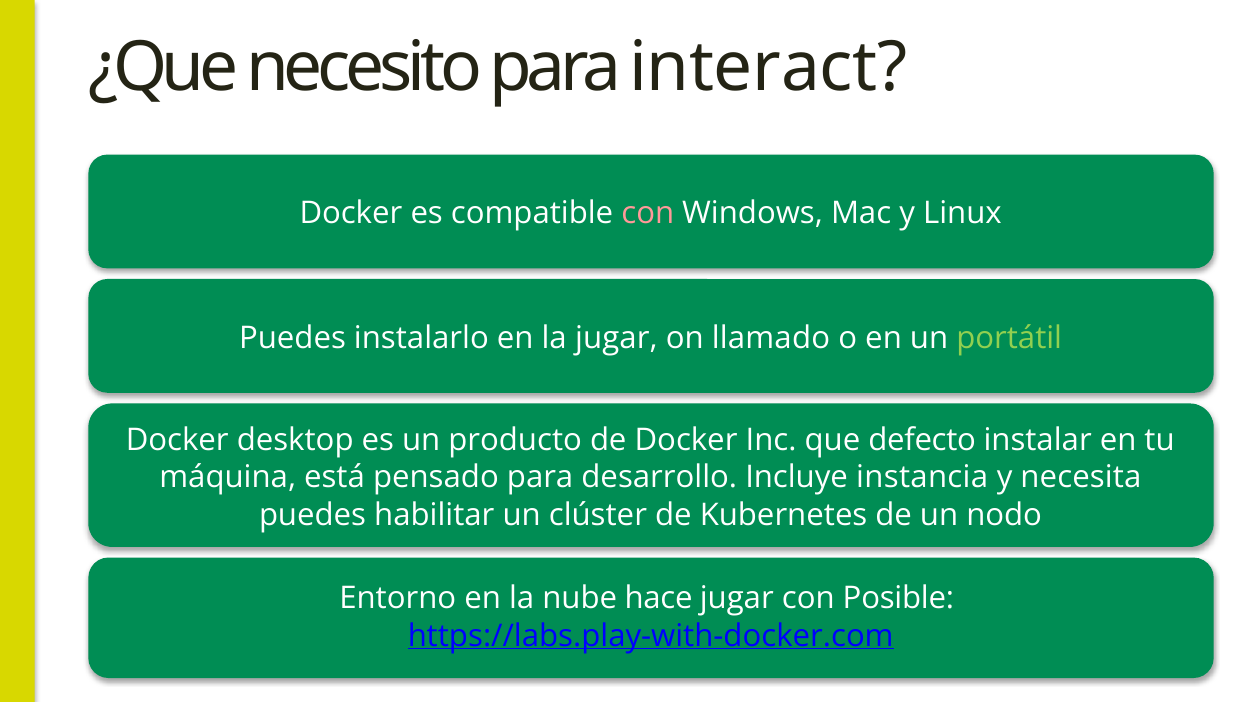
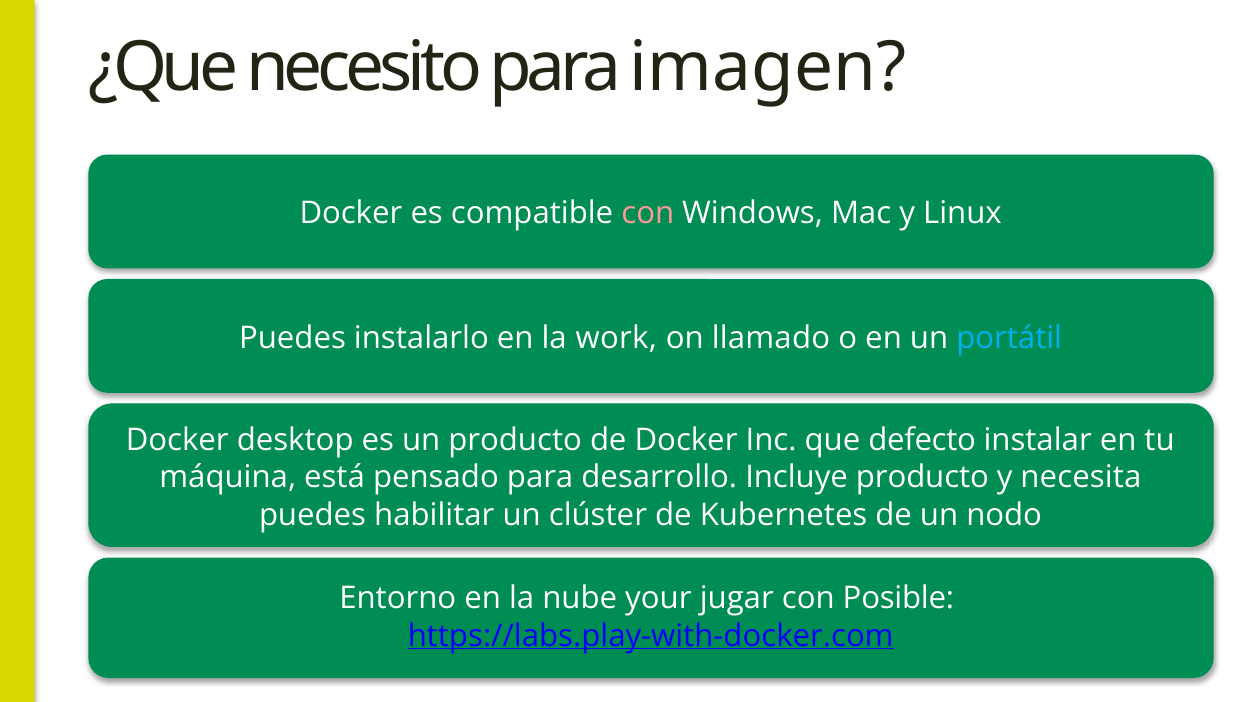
interact: interact -> imagen (768, 67)
la jugar: jugar -> work (616, 338)
portátil colour: light green -> light blue (1009, 338)
Incluye instancia: instancia -> producto (922, 477)
hace: hace -> your (658, 599)
